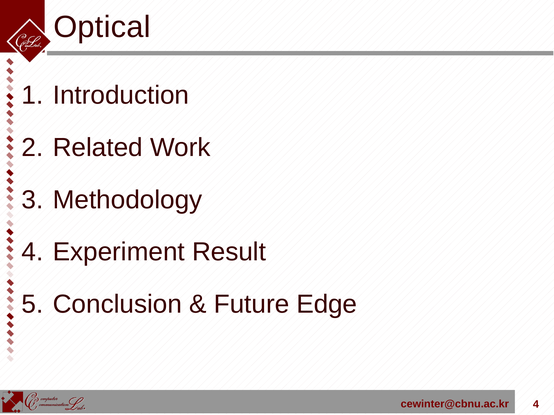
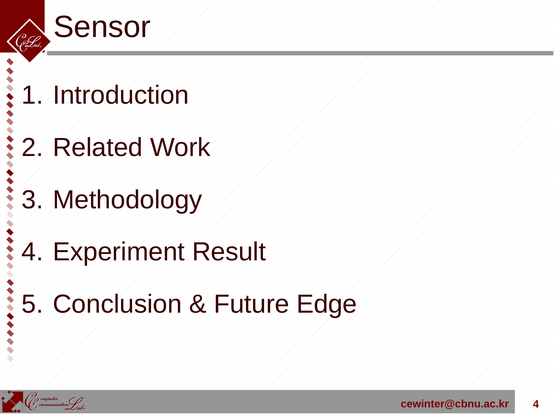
Optical: Optical -> Sensor (102, 27)
